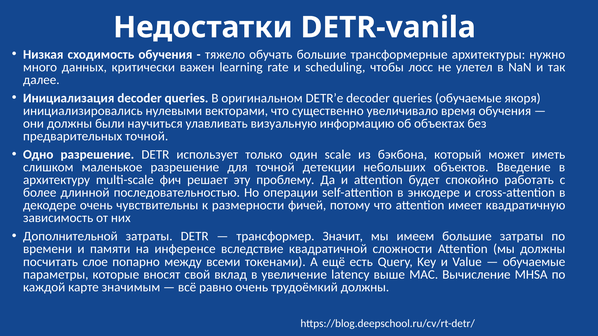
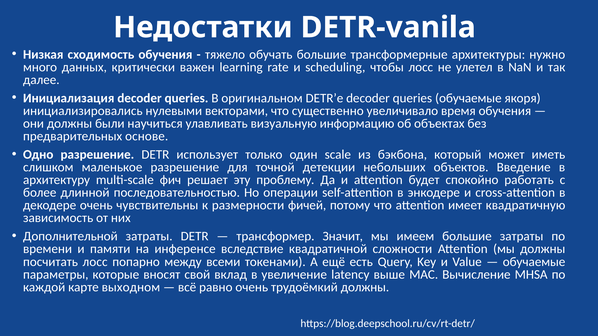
предварительных точной: точной -> основе (147, 136)
посчитать слое: слое -> лосс (95, 262)
значимым: значимым -> выходном (131, 287)
